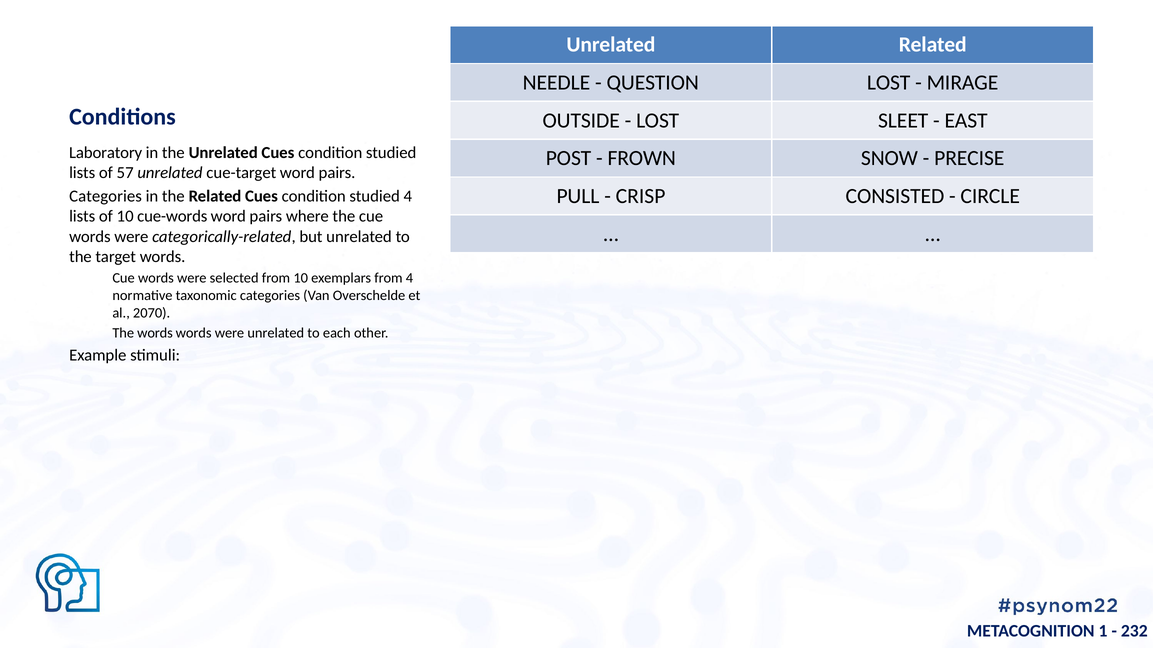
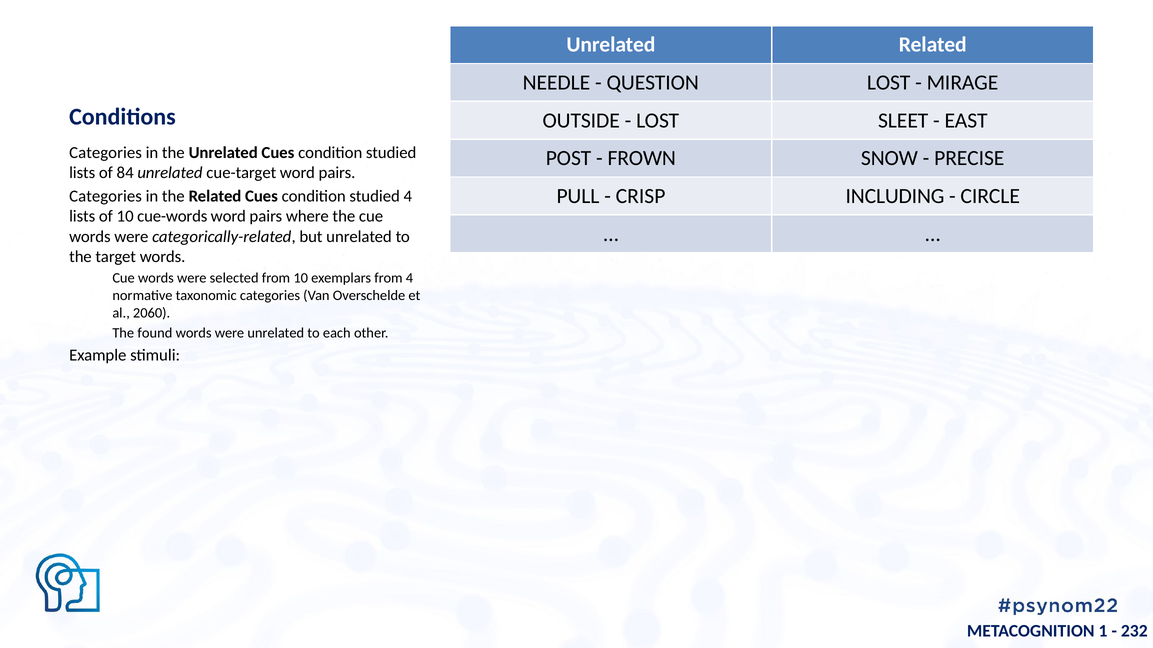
Laboratory: Laboratory -> Categories (106, 153)
57: 57 -> 84 (125, 173)
CONSISTED: CONSISTED -> INCLUDING (895, 196)
2070: 2070 -> 2060 (152, 313)
The words: words -> found (155, 333)
